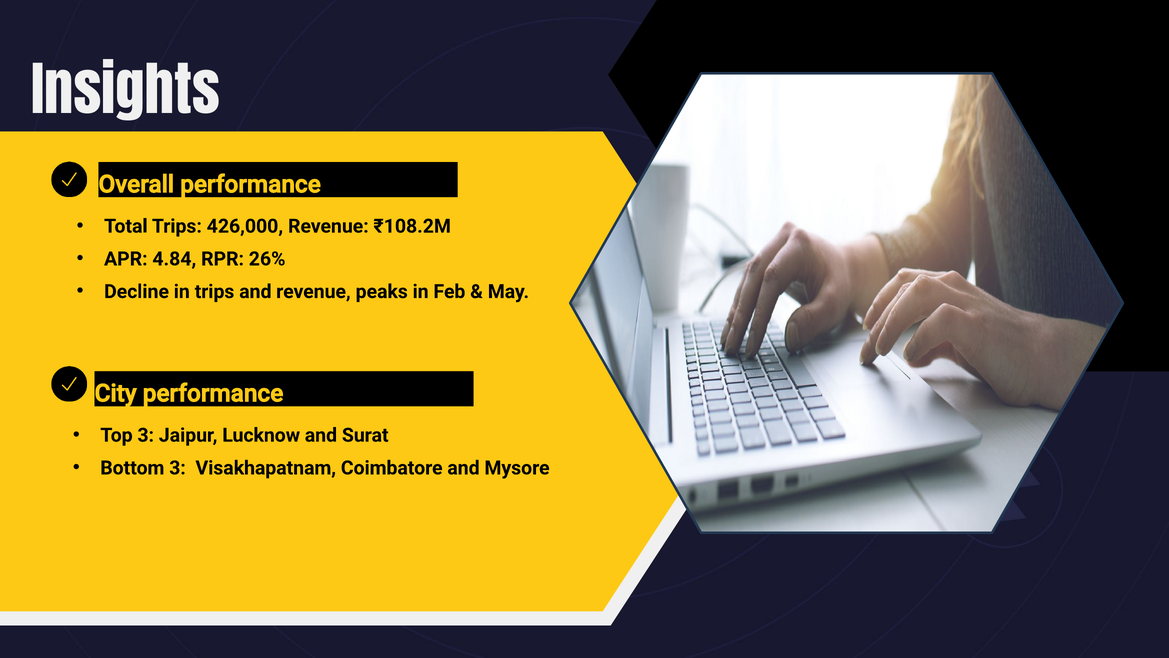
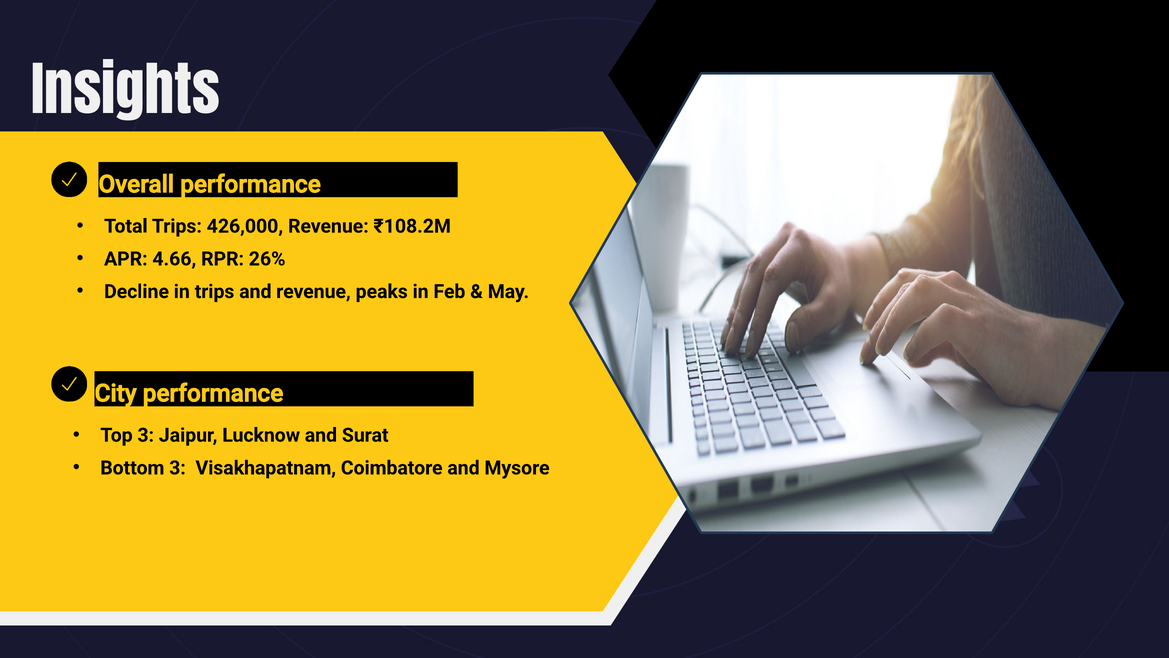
4.84: 4.84 -> 4.66 (174, 259)
